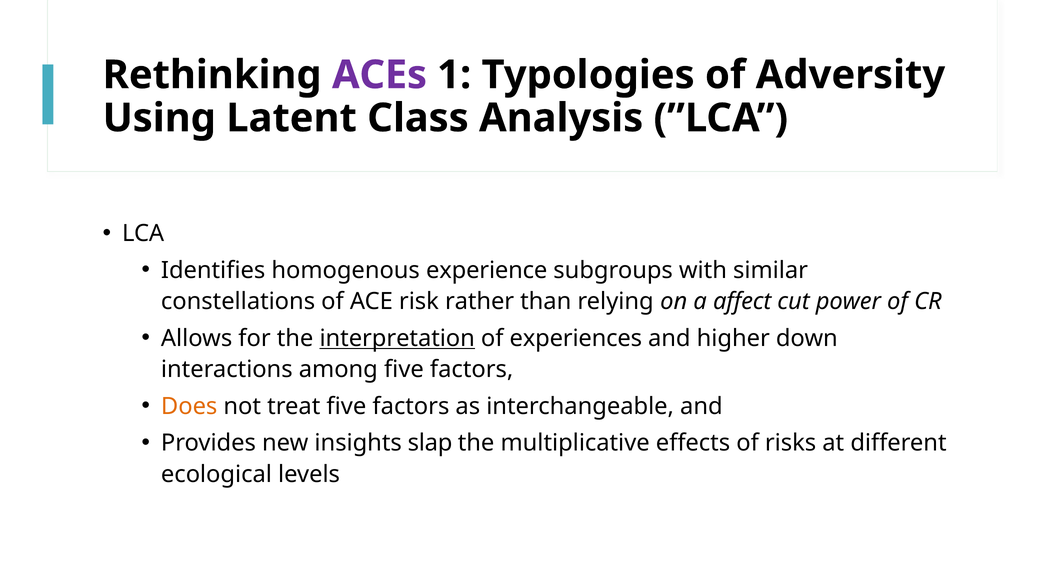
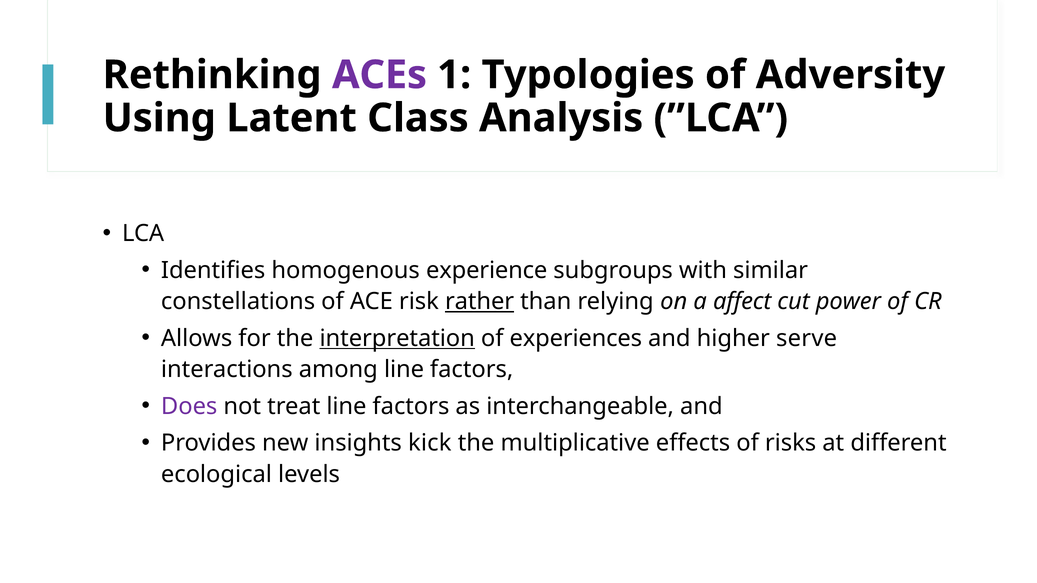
rather underline: none -> present (480, 302)
down: down -> serve (807, 338)
among five: five -> line (404, 370)
Does colour: orange -> purple (189, 407)
treat five: five -> line (346, 407)
slap: slap -> kick (430, 443)
